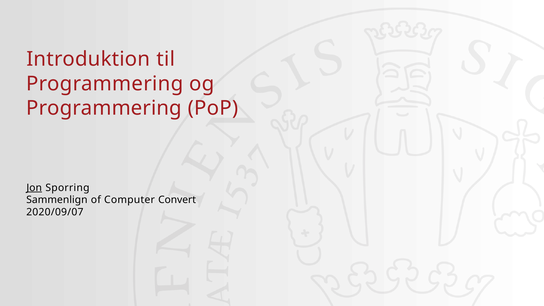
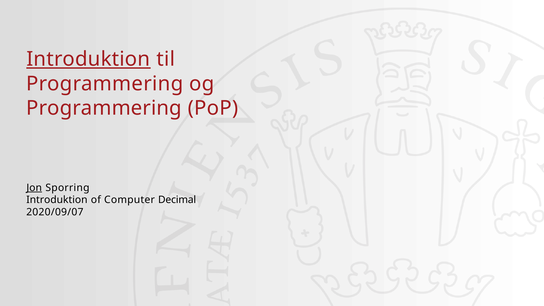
Introduktion underline: none -> present (88, 59)
Sammenlign: Sammenlign -> Introduktion (57, 200)
Convert: Convert -> Decimal (177, 200)
